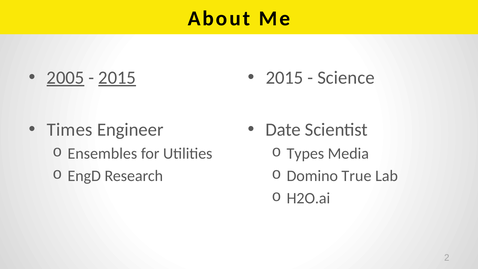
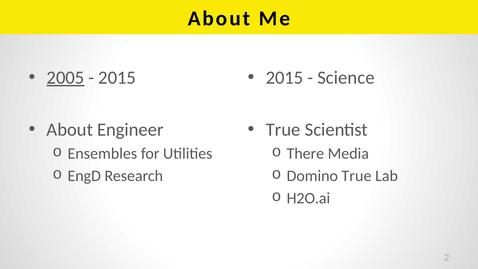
2015 underline: present -> none (117, 78)
Times: Times -> About (70, 130)
Date: Date -> True (283, 130)
Types: Types -> There (305, 153)
